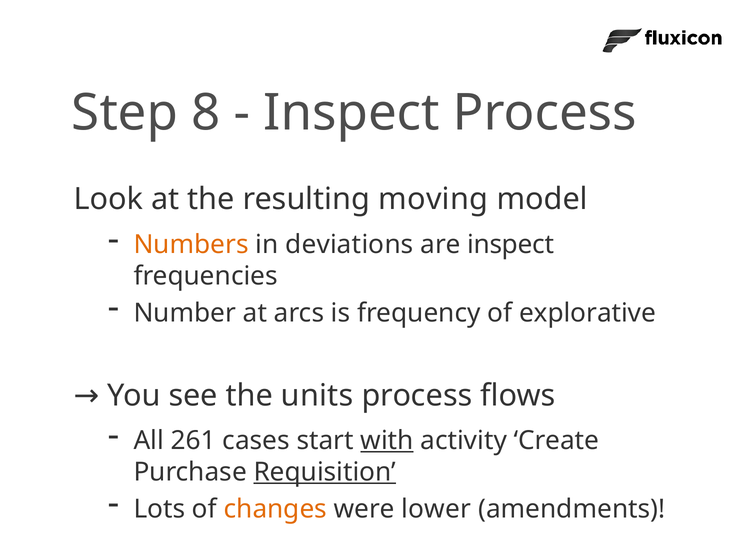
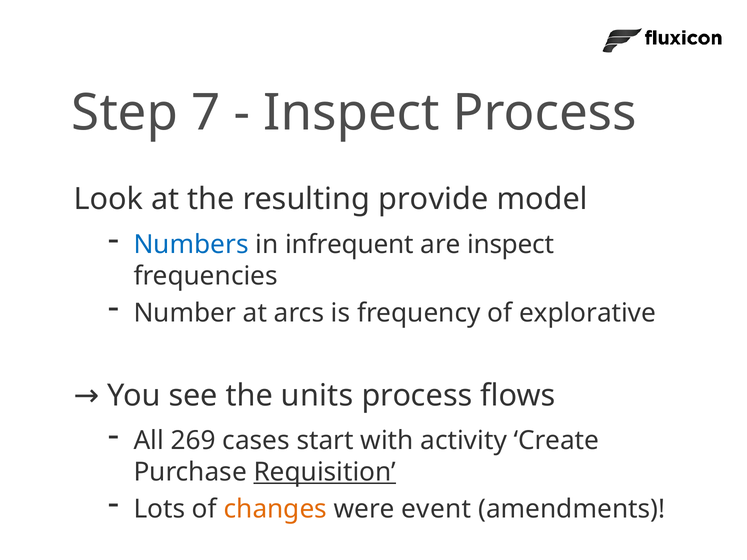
8: 8 -> 7 (206, 113)
moving: moving -> provide (433, 199)
Numbers colour: orange -> blue (191, 245)
deviations: deviations -> infrequent (350, 245)
261: 261 -> 269 (193, 441)
with underline: present -> none (387, 441)
lower: lower -> event (436, 509)
